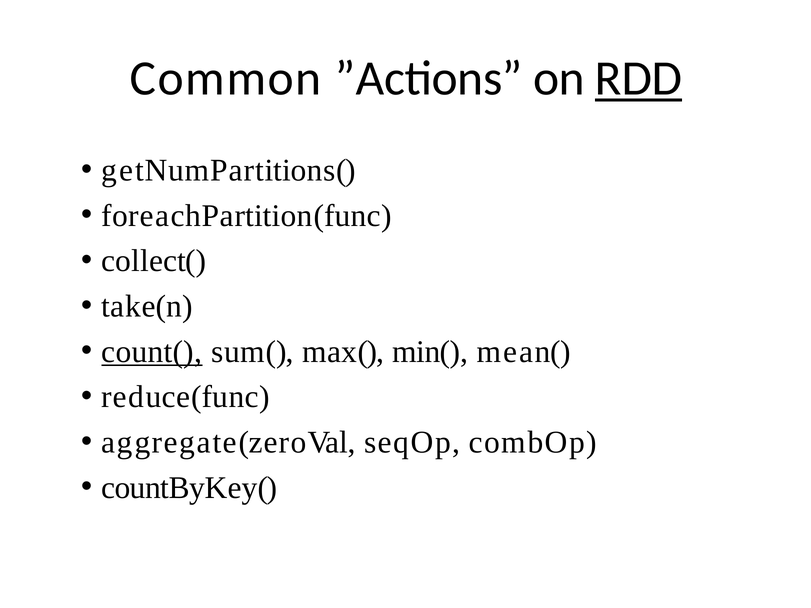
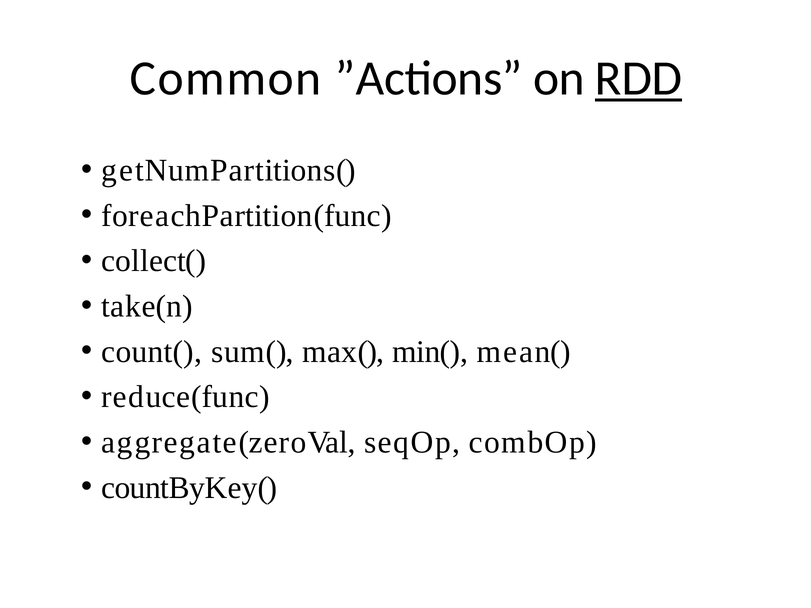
count( underline: present -> none (152, 352)
